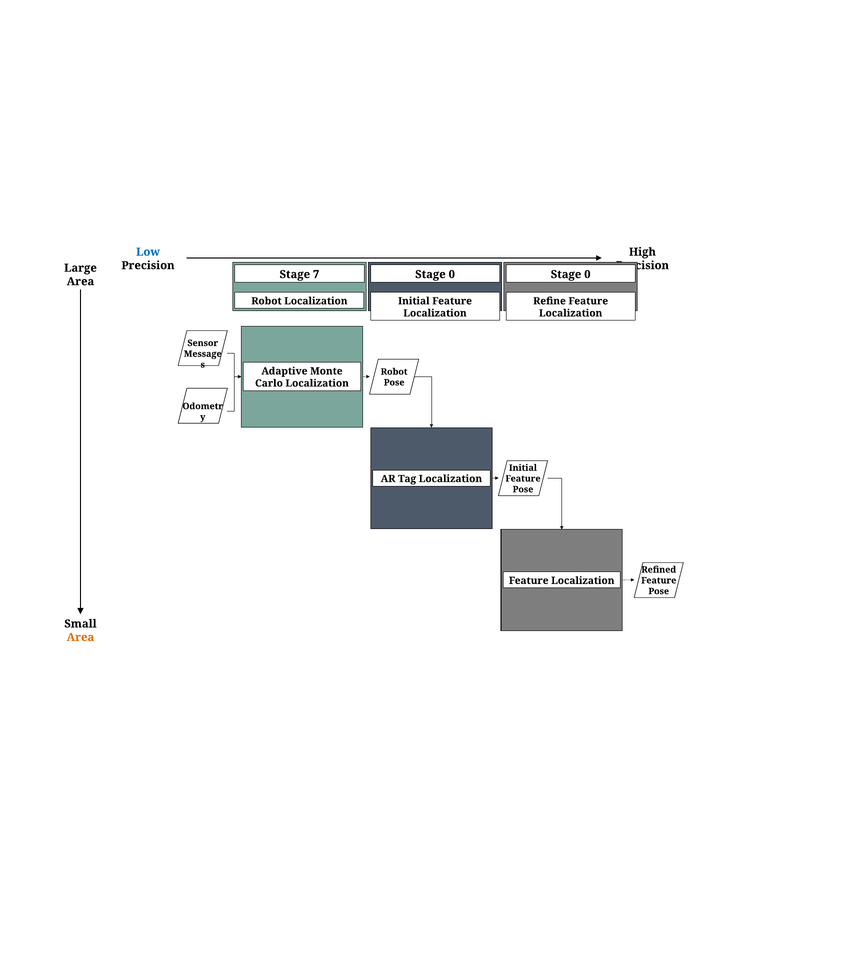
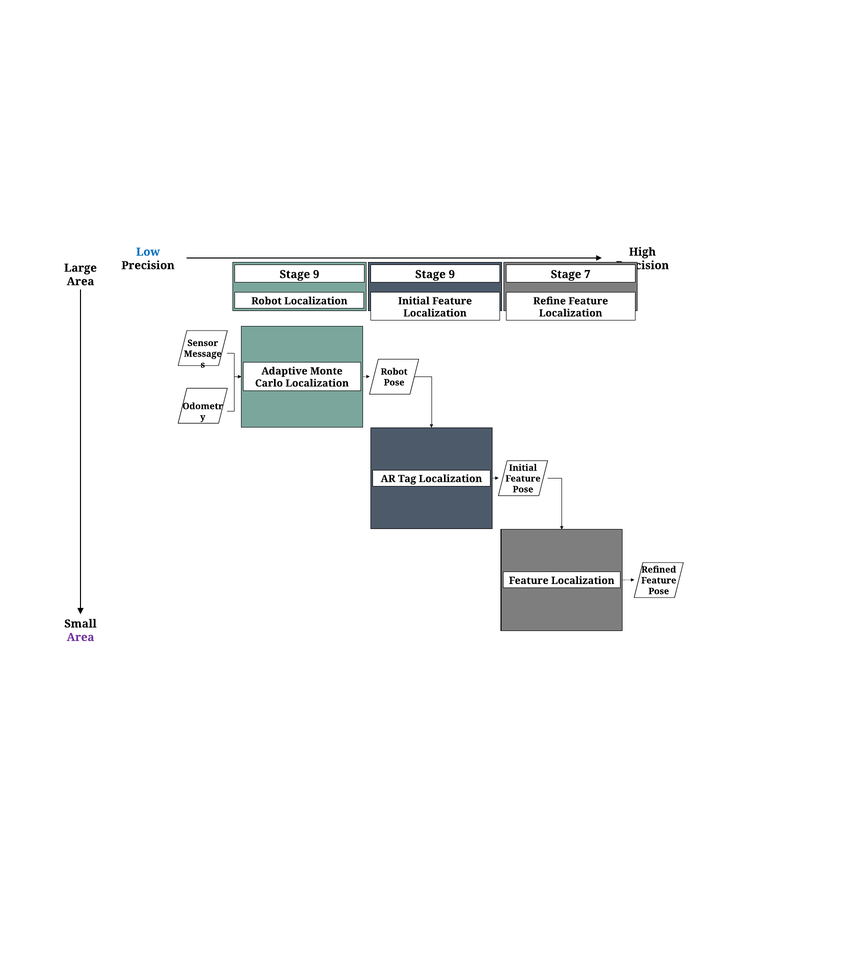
7: 7 -> 9 (316, 275)
0: 0 -> 9 (452, 275)
0: 0 -> 7 (587, 275)
Area colour: orange -> purple (80, 638)
